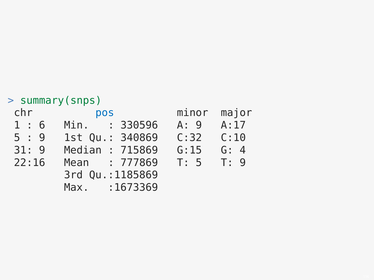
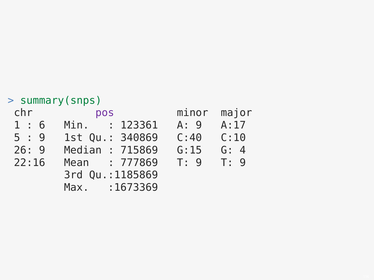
pos colour: blue -> purple (105, 113)
330596: 330596 -> 123361 (139, 125)
C:32: C:32 -> C:40 (189, 138)
31: 31 -> 26 (23, 150)
777869 T 5: 5 -> 9 (199, 163)
